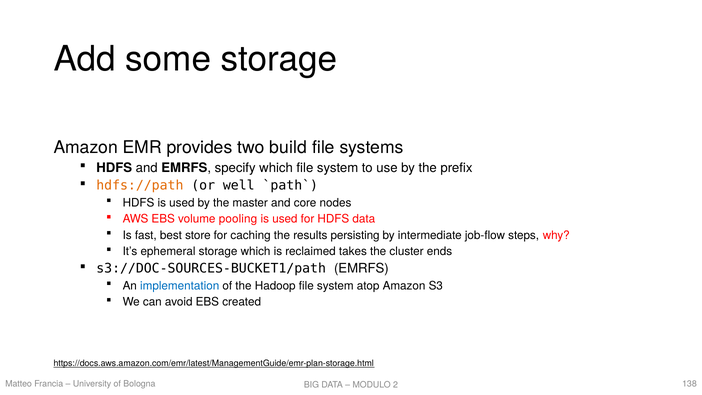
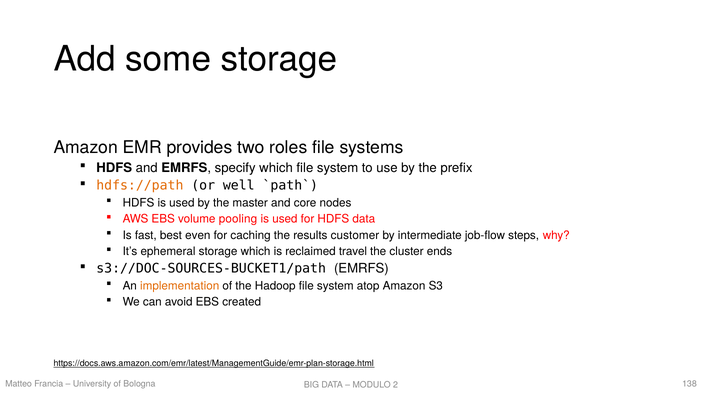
build: build -> roles (288, 147)
store: store -> even (198, 235)
persisting: persisting -> customer (355, 235)
takes: takes -> travel (353, 251)
implementation colour: blue -> orange (180, 286)
